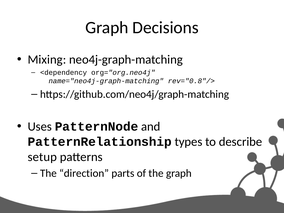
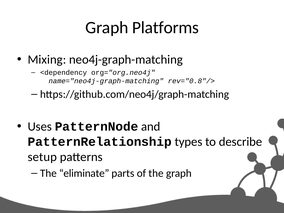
Decisions: Decisions -> Platforms (166, 27)
direction: direction -> eliminate (84, 173)
